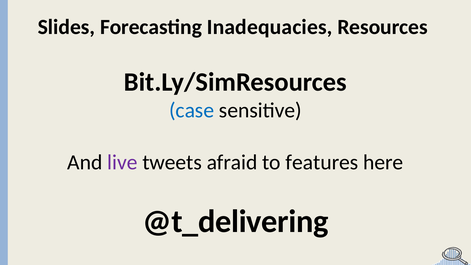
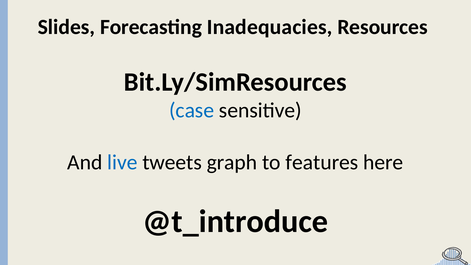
live colour: purple -> blue (122, 162)
afraid: afraid -> graph (232, 162)
@t_delivering: @t_delivering -> @t_introduce (235, 221)
